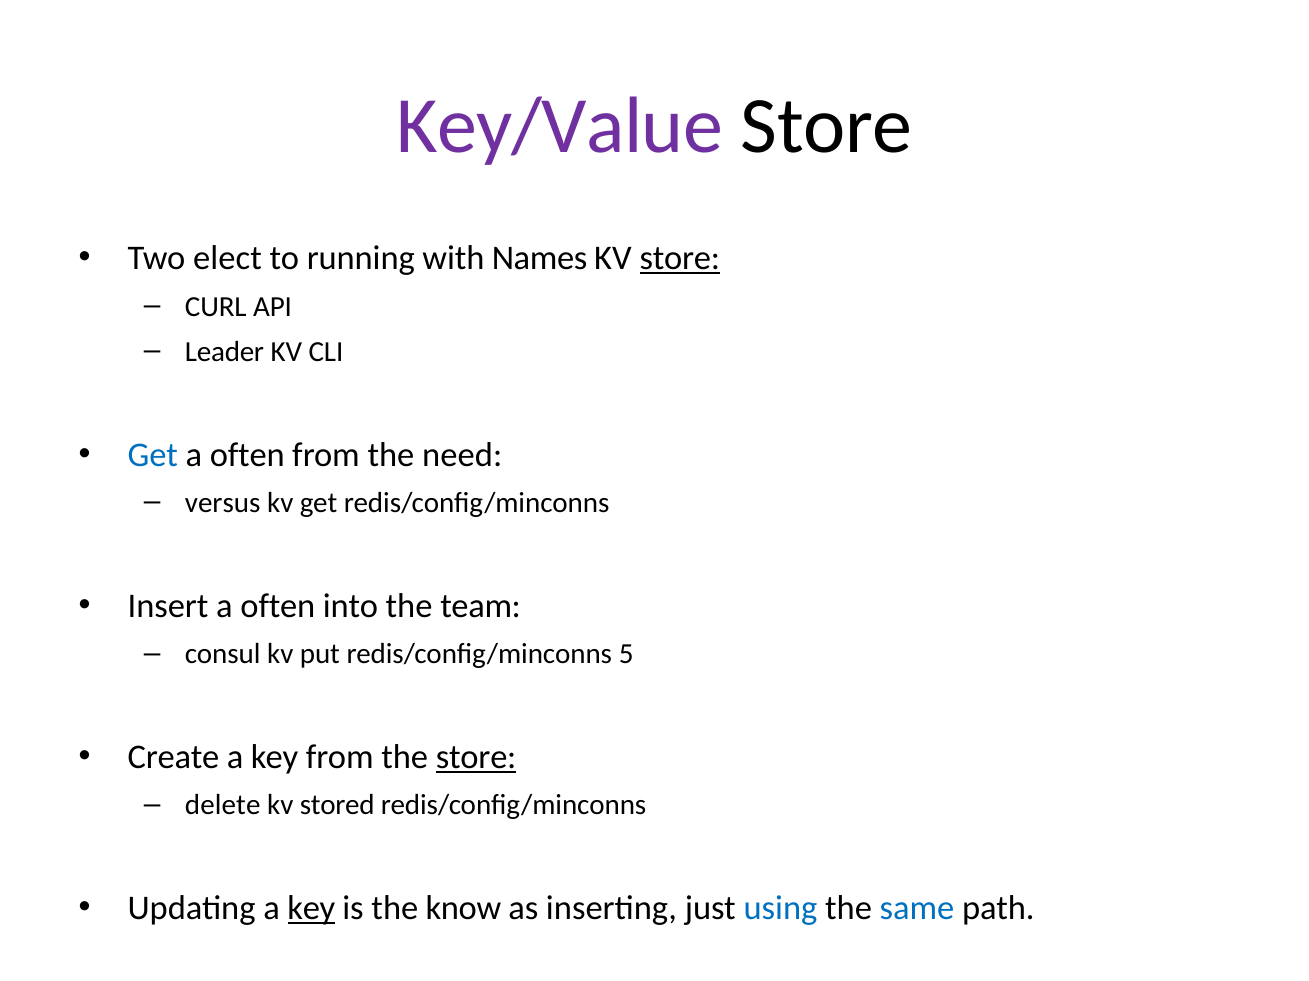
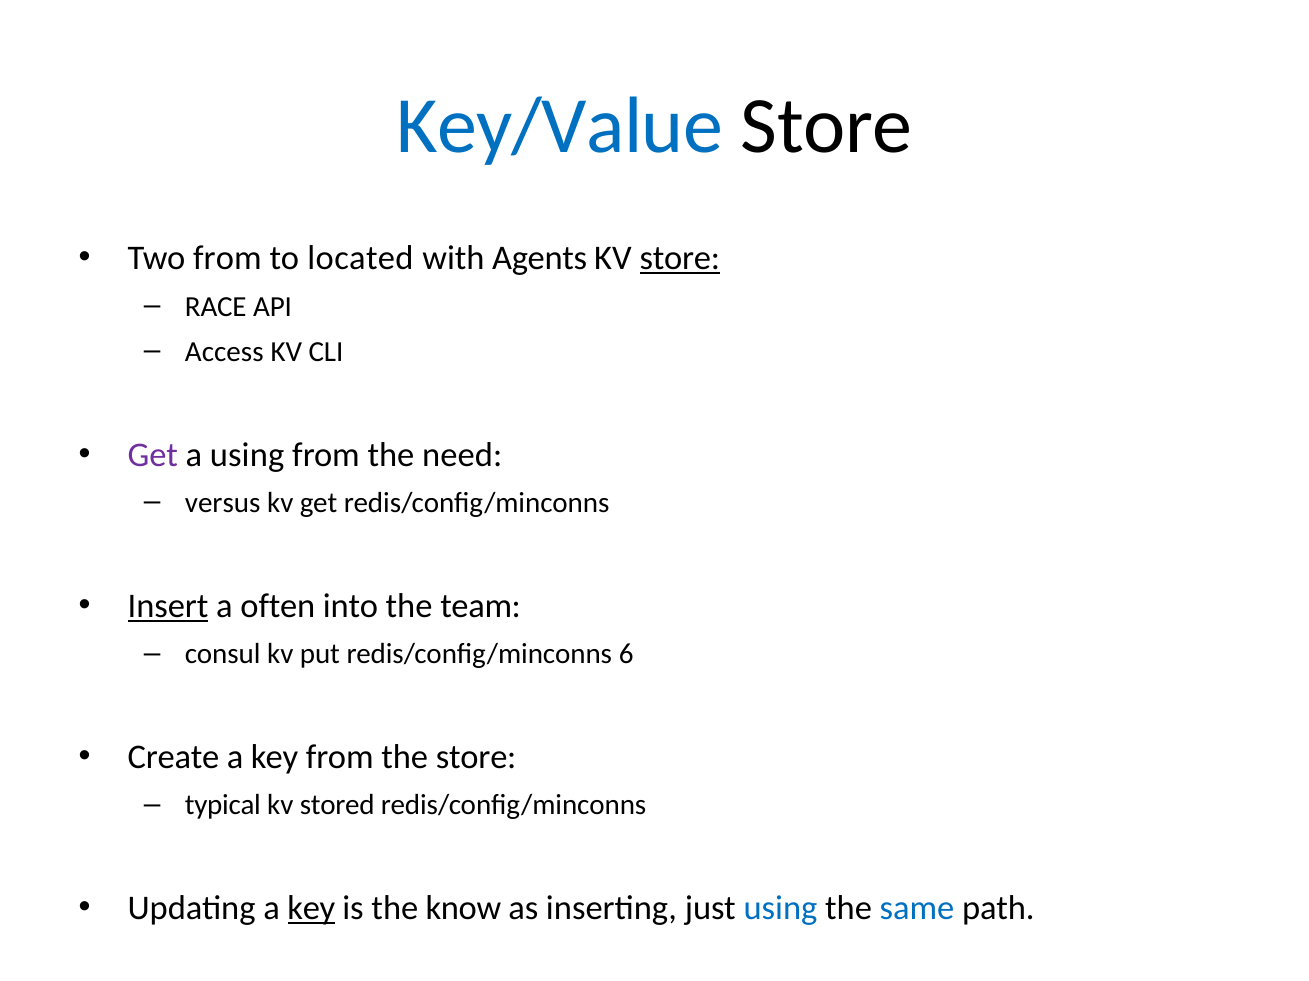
Key/Value colour: purple -> blue (560, 127)
Two elect: elect -> from (227, 259)
running: running -> located (361, 259)
Names: Names -> Agents (540, 259)
CURL: CURL -> RACE (216, 307)
Leader: Leader -> Access (224, 352)
Get colour: blue -> purple (153, 455)
often: often -> using (247, 455)
Insert underline: none -> present (168, 606)
5: 5 -> 6 (626, 654)
store underline: present -> none (476, 758)
delete: delete -> typical (223, 806)
